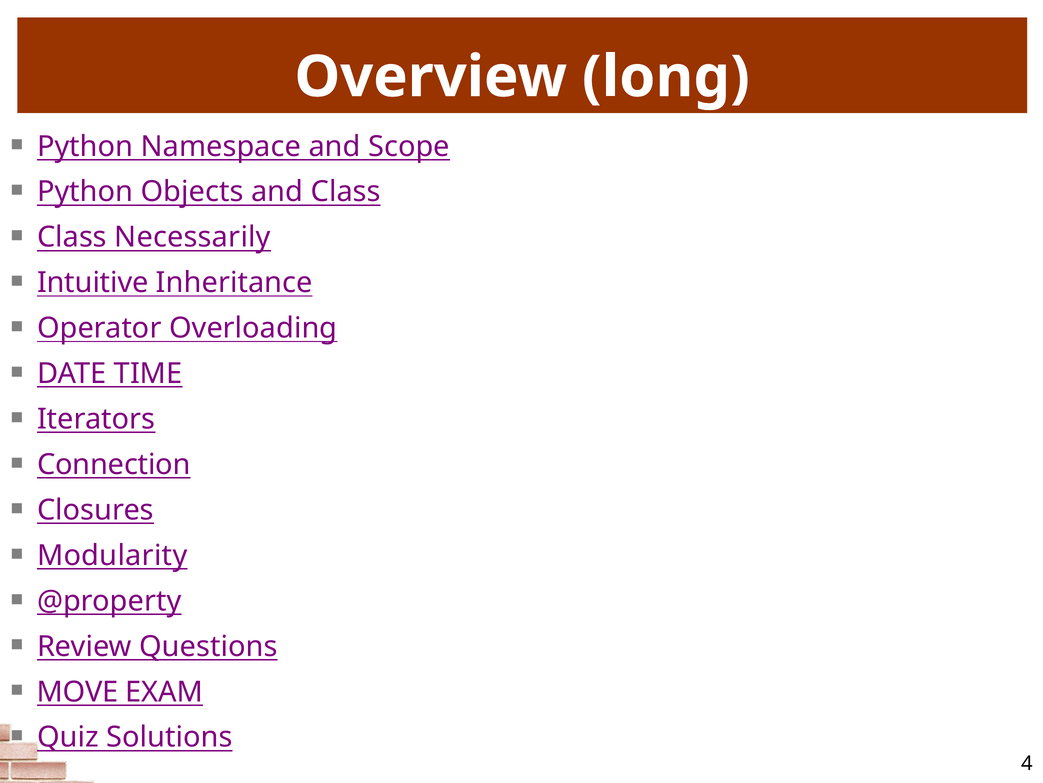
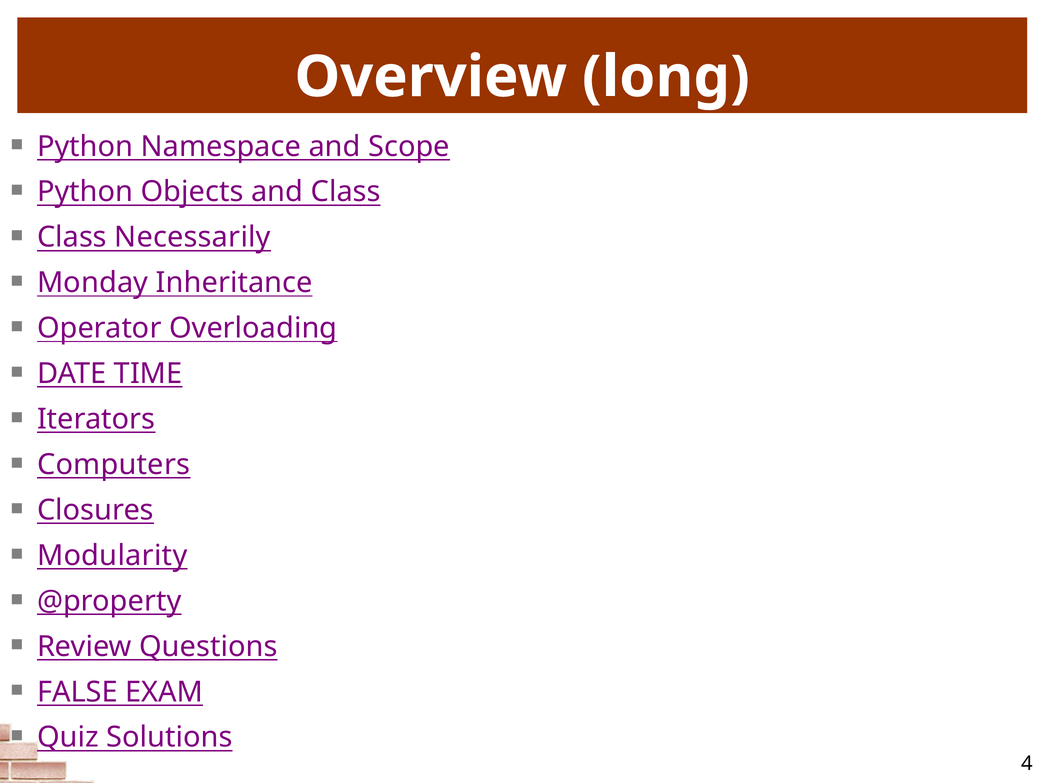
Intuitive: Intuitive -> Monday (93, 283)
Connection: Connection -> Computers (114, 464)
MOVE: MOVE -> FALSE (77, 691)
